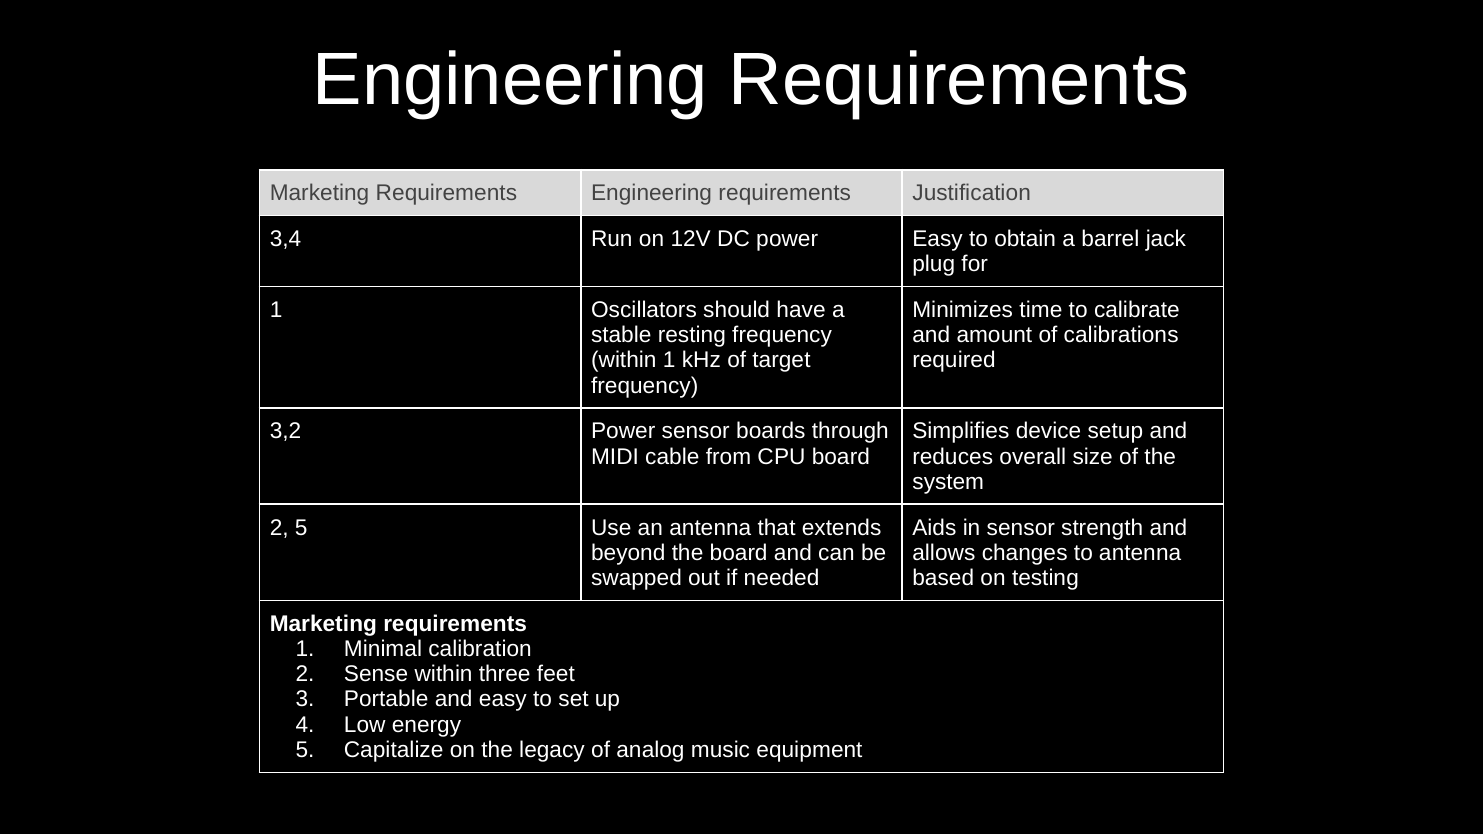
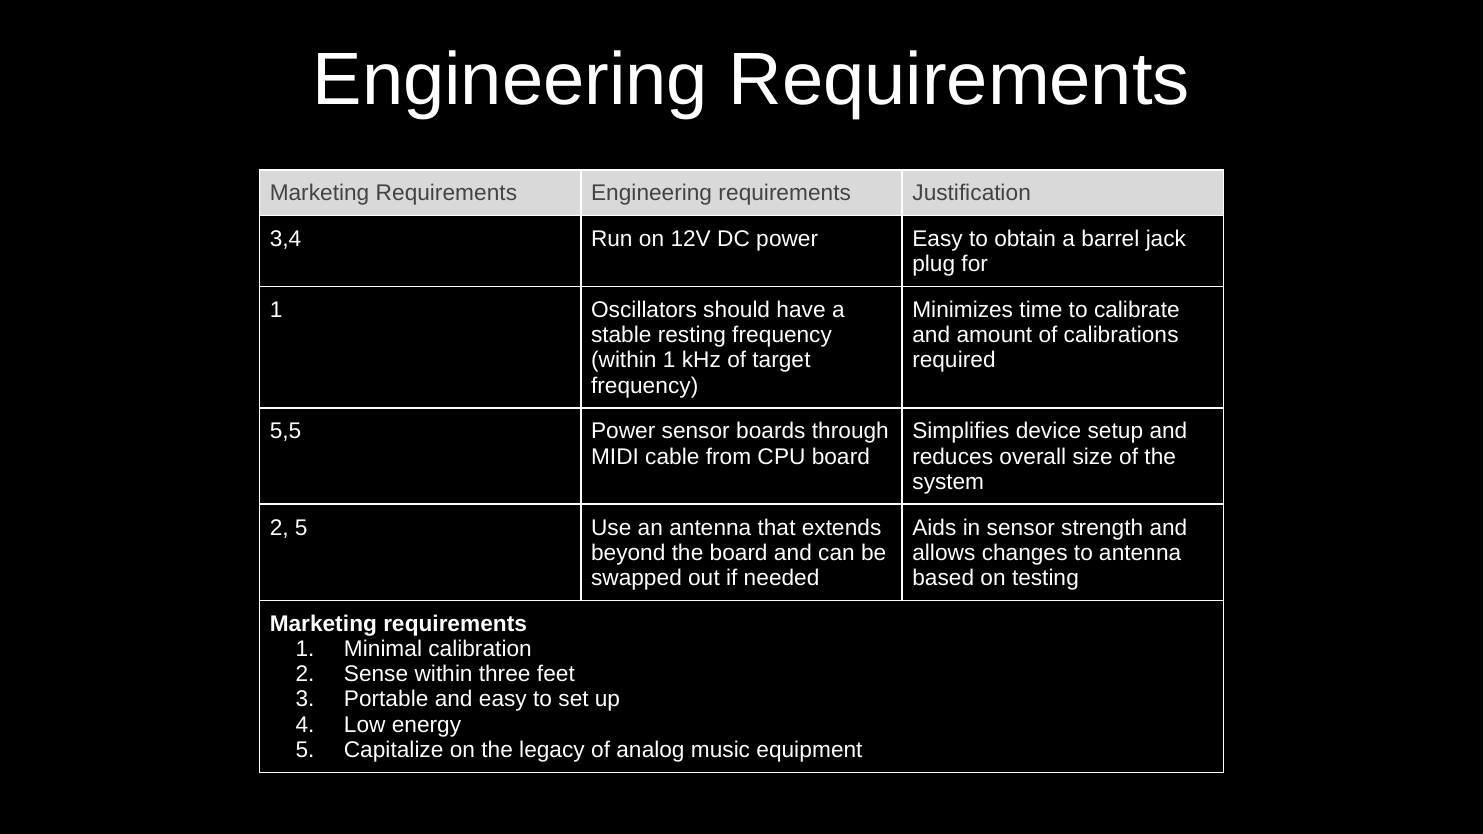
3,2: 3,2 -> 5,5 (286, 431)
